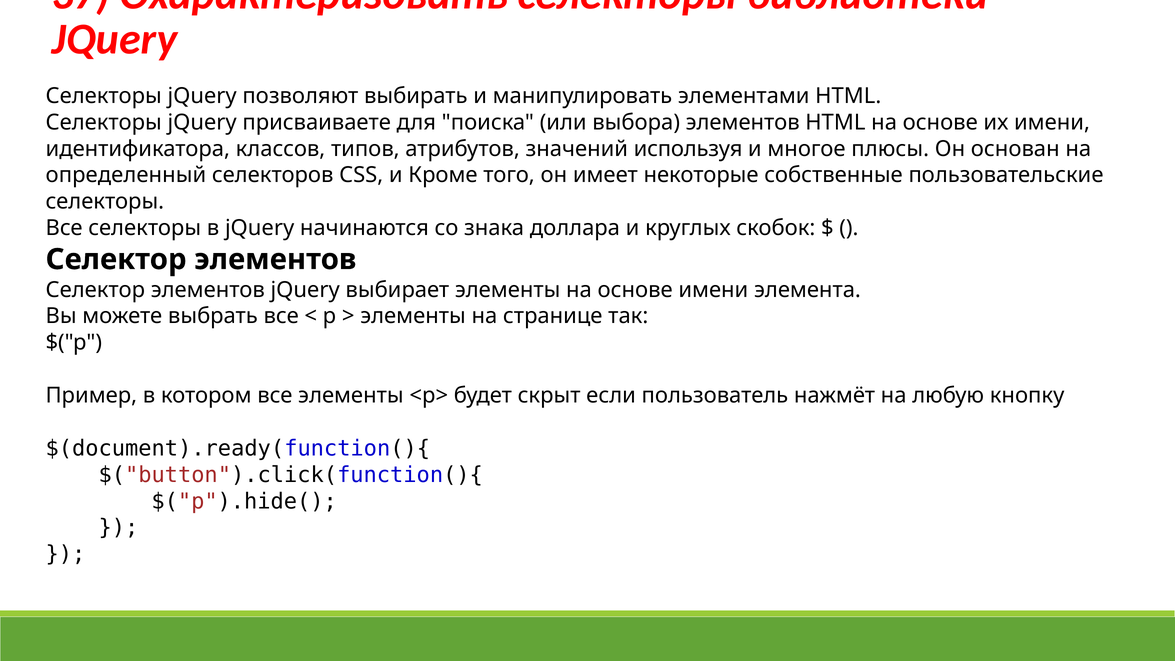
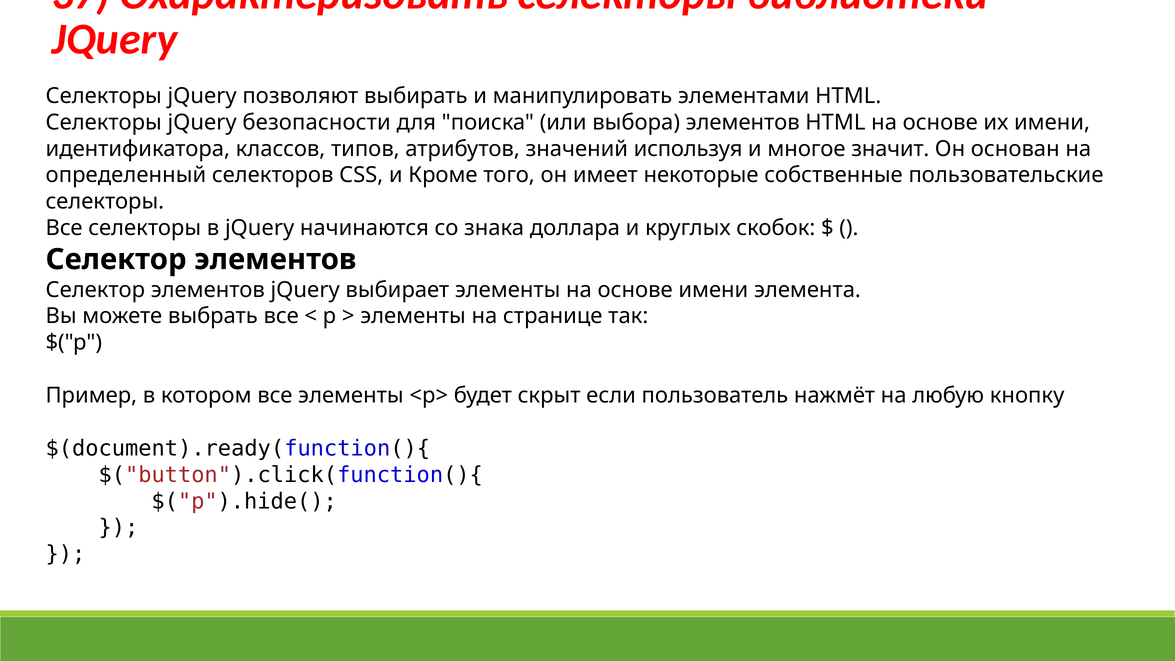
присваиваете: присваиваете -> безопасности (317, 122)
плюсы: плюсы -> значит (890, 149)
